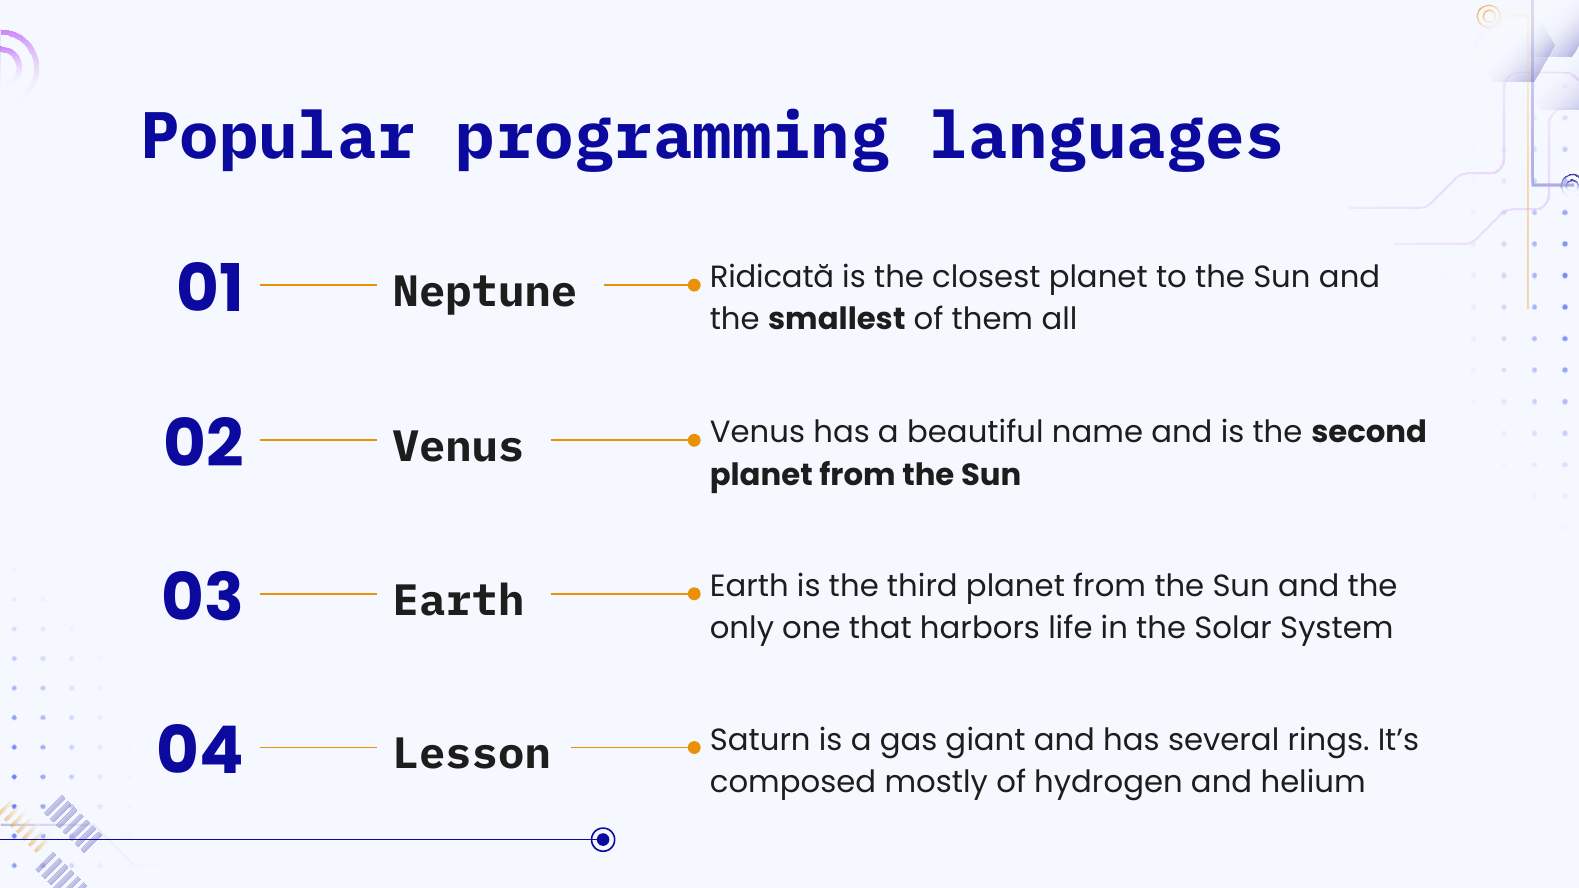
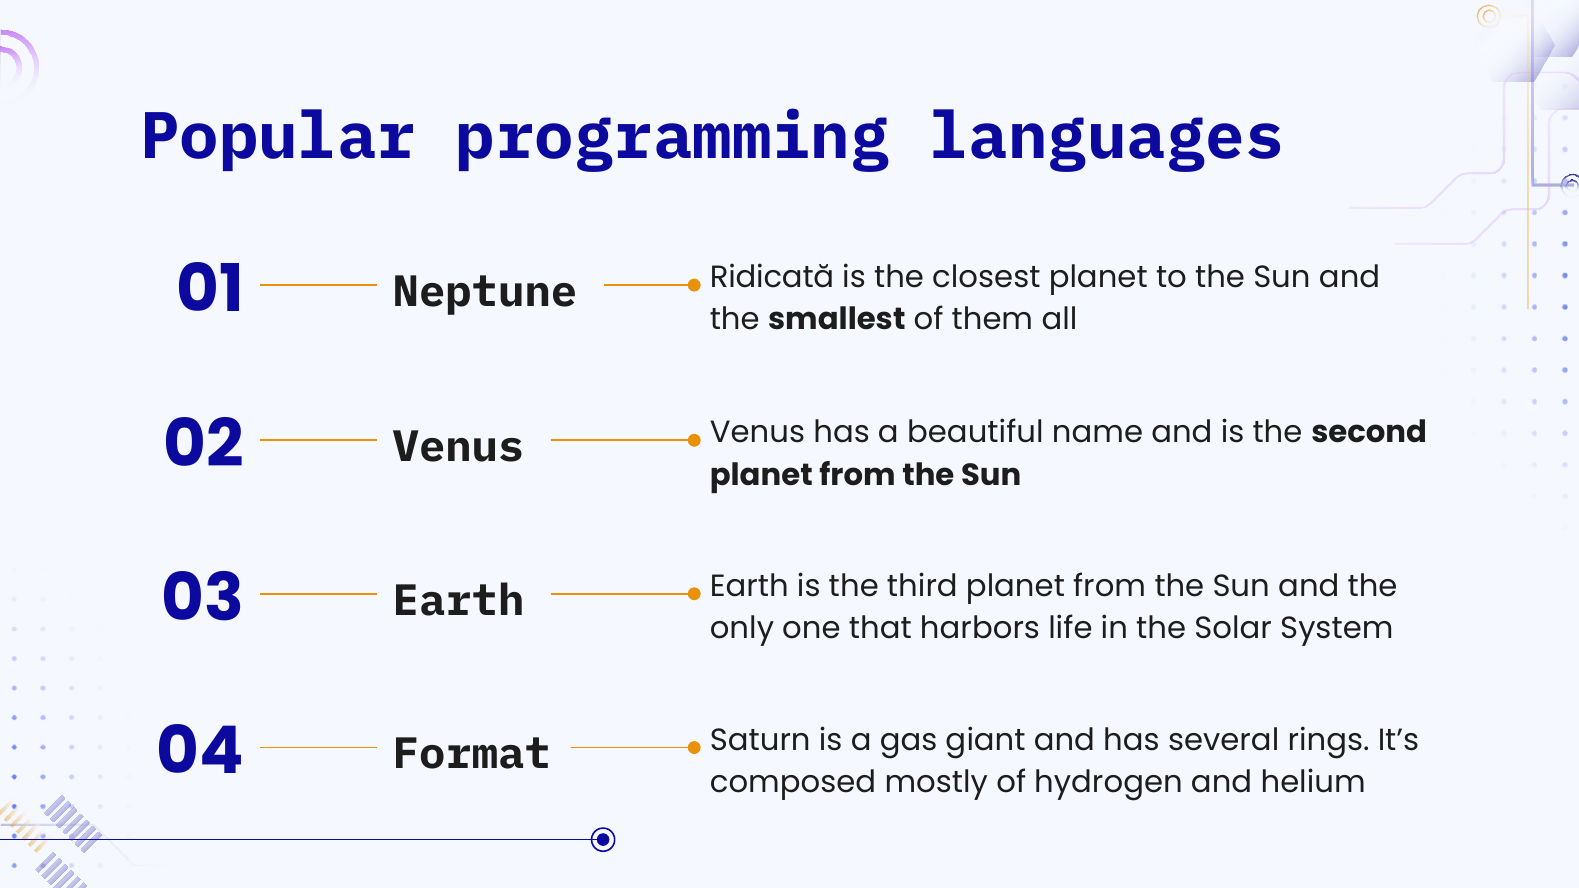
Lesson: Lesson -> Format (472, 755)
